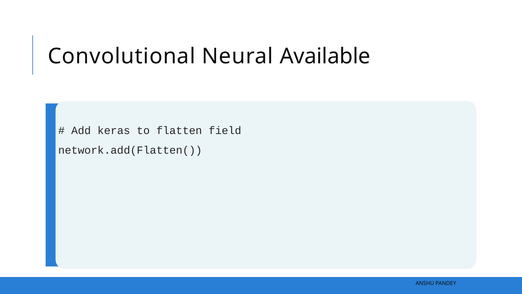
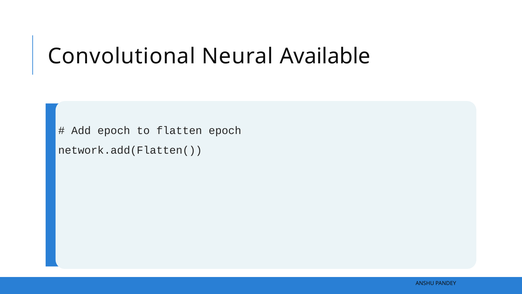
Add keras: keras -> epoch (114, 130)
flatten field: field -> epoch (225, 130)
